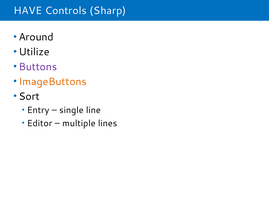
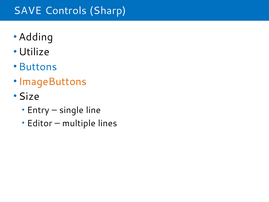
HAVE: HAVE -> SAVE (28, 11)
Around: Around -> Adding (36, 37)
Buttons colour: purple -> blue (38, 67)
Sort: Sort -> Size (29, 96)
